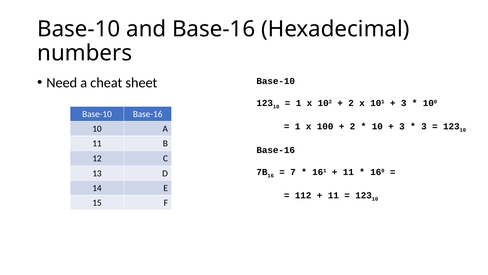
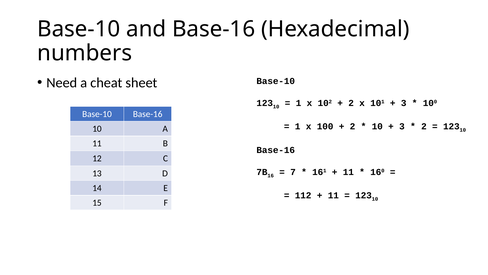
3: 3 -> 2 (424, 126)
